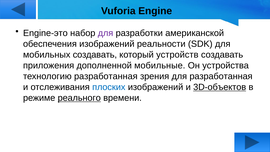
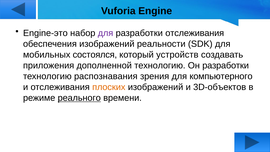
разработки американской: американской -> отслеживания (195, 33)
мобильных создавать: создавать -> состоялся (95, 55)
дополненной мобильные: мобильные -> технологию (160, 65)
Он устройства: устройства -> разработки (226, 65)
технологию разработанная: разработанная -> распознавания (106, 76)
для разработанная: разработанная -> компьютерного (221, 76)
плоских colour: blue -> orange (109, 87)
3D-объектов underline: present -> none (220, 87)
